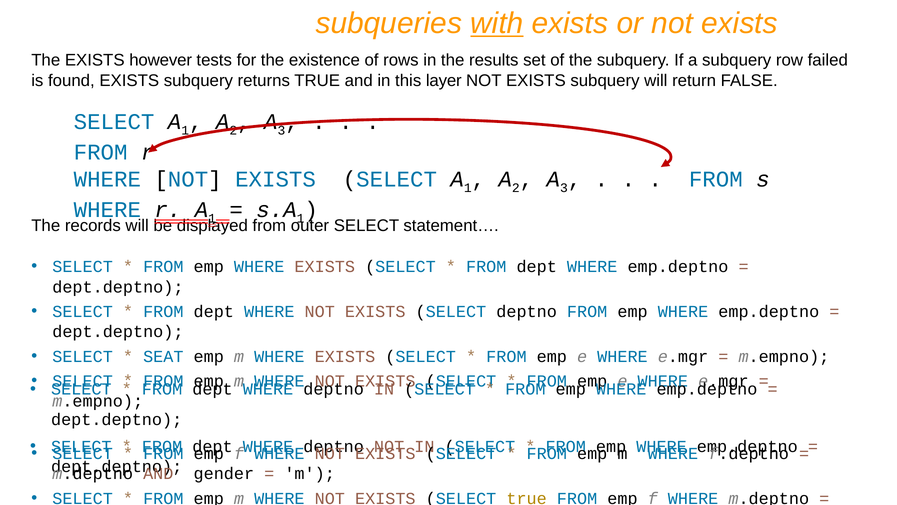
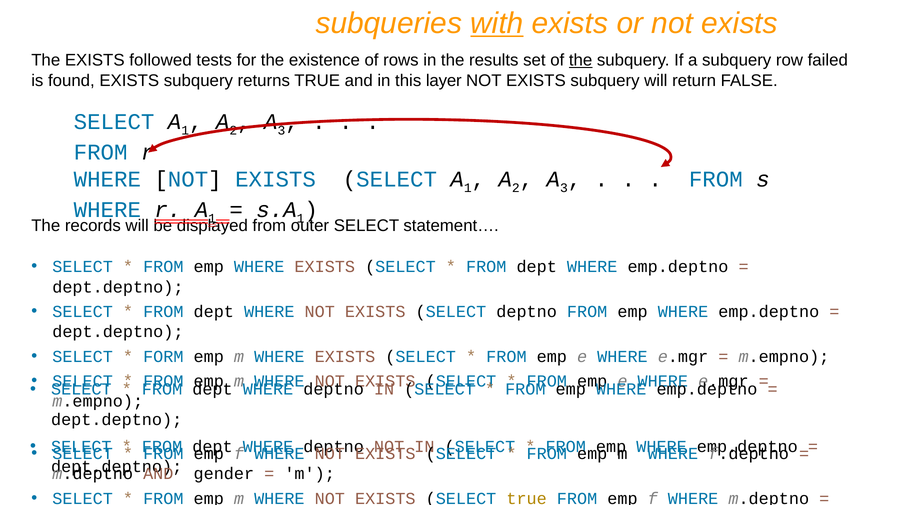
however: however -> followed (161, 60)
the underline: none -> present (581, 60)
SEAT: SEAT -> FORM (163, 356)
